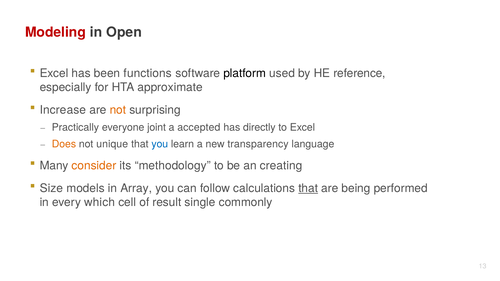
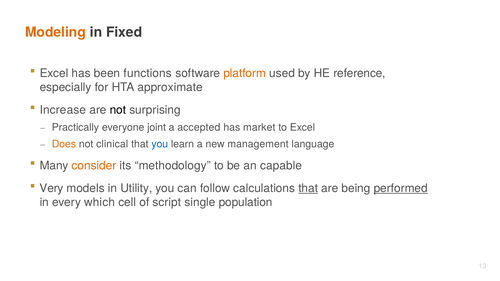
Modeling colour: red -> orange (55, 32)
Open: Open -> Fixed (124, 32)
platform colour: black -> orange (245, 73)
not colour: orange -> black (118, 110)
directly: directly -> market (259, 127)
unique: unique -> clinical (112, 144)
transparency: transparency -> management (258, 144)
creating: creating -> capable (281, 166)
Size: Size -> Very (52, 188)
Array: Array -> Utility (136, 188)
performed underline: none -> present (401, 188)
result: result -> script (167, 203)
commonly: commonly -> population (246, 203)
